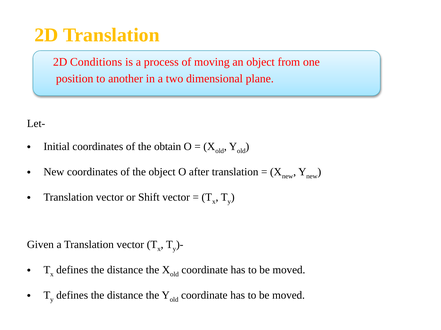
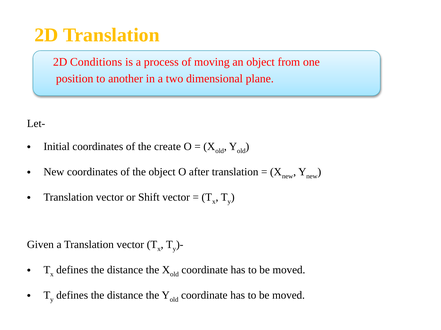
obtain: obtain -> create (168, 147)
